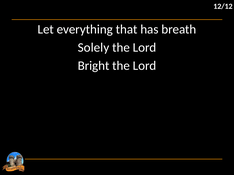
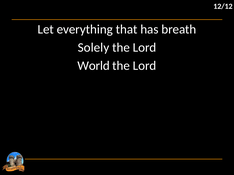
Bright: Bright -> World (94, 66)
